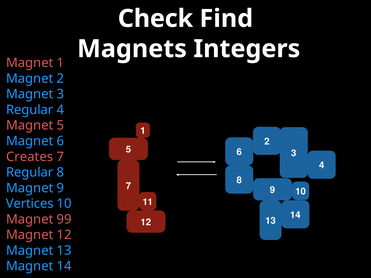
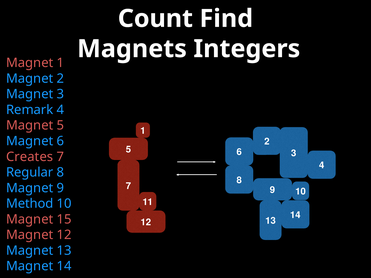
Check: Check -> Count (155, 19)
Regular: Regular -> Remark (30, 110)
Vertices: Vertices -> Method (30, 204)
99: 99 -> 15 (64, 219)
